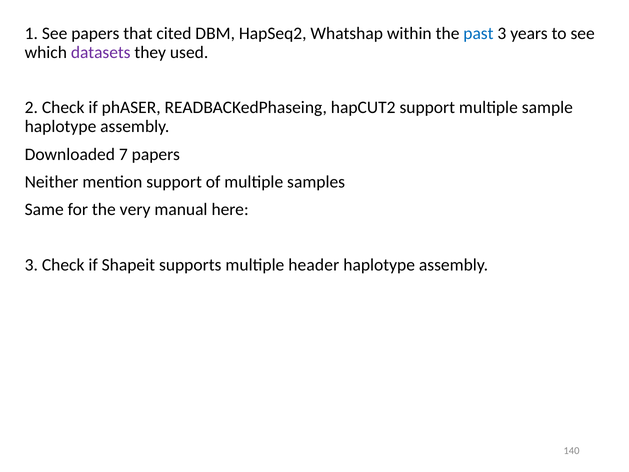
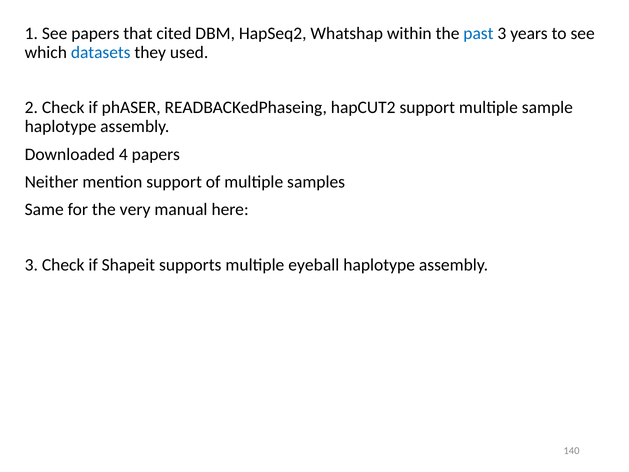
datasets colour: purple -> blue (101, 52)
7: 7 -> 4 (123, 154)
header: header -> eyeball (314, 265)
